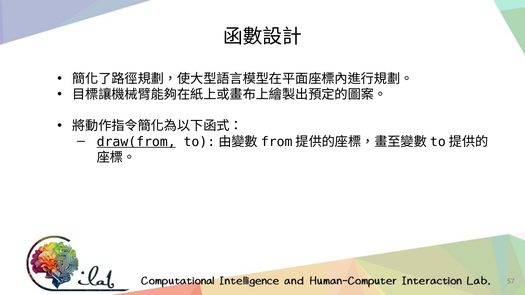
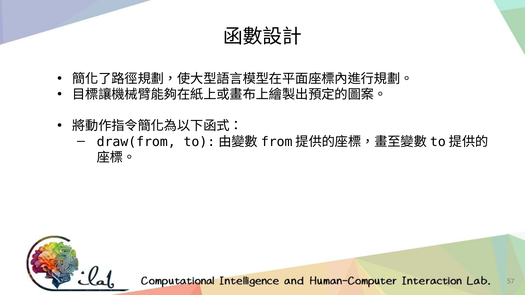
draw(from underline: present -> none (136, 142)
